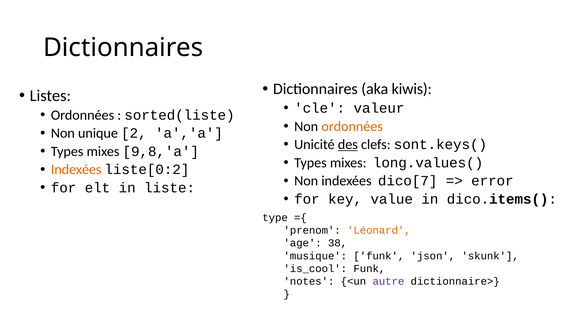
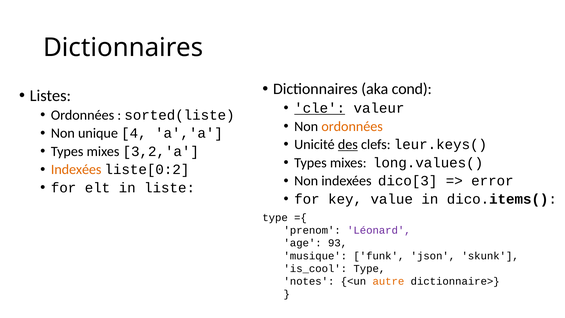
kiwis: kiwis -> cond (412, 89)
cle underline: none -> present (320, 108)
2: 2 -> 4 (134, 133)
sont.keys(: sont.keys( -> leur.keys( (440, 144)
9,8,'a: 9,8,'a -> 3,2,'a (161, 151)
dico[7: dico[7 -> dico[3 (408, 181)
Léonard colour: orange -> purple (379, 230)
38: 38 -> 93 (338, 243)
is_cool Funk: Funk -> Type (369, 268)
autre colour: purple -> orange (388, 281)
